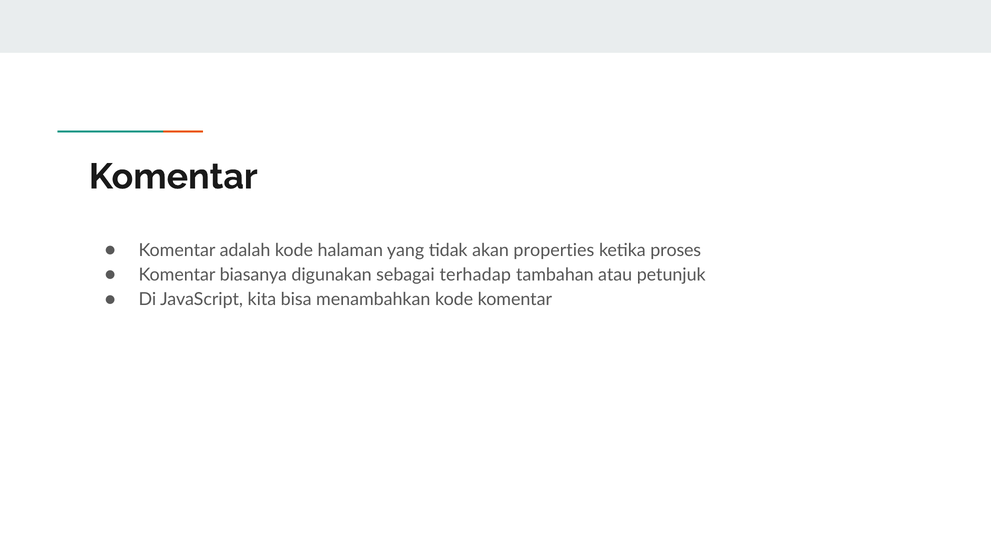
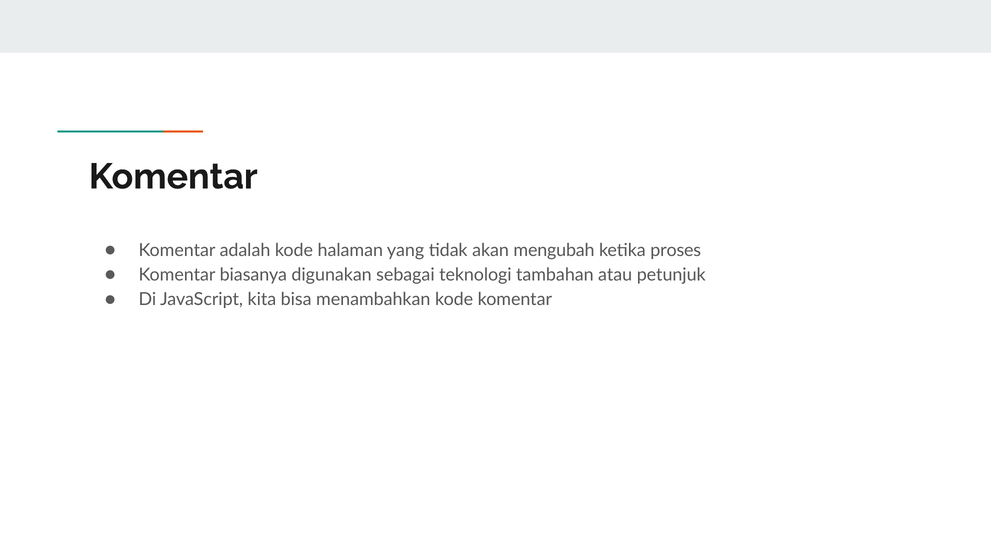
properties: properties -> mengubah (554, 250)
terhadap: terhadap -> teknologi (475, 275)
